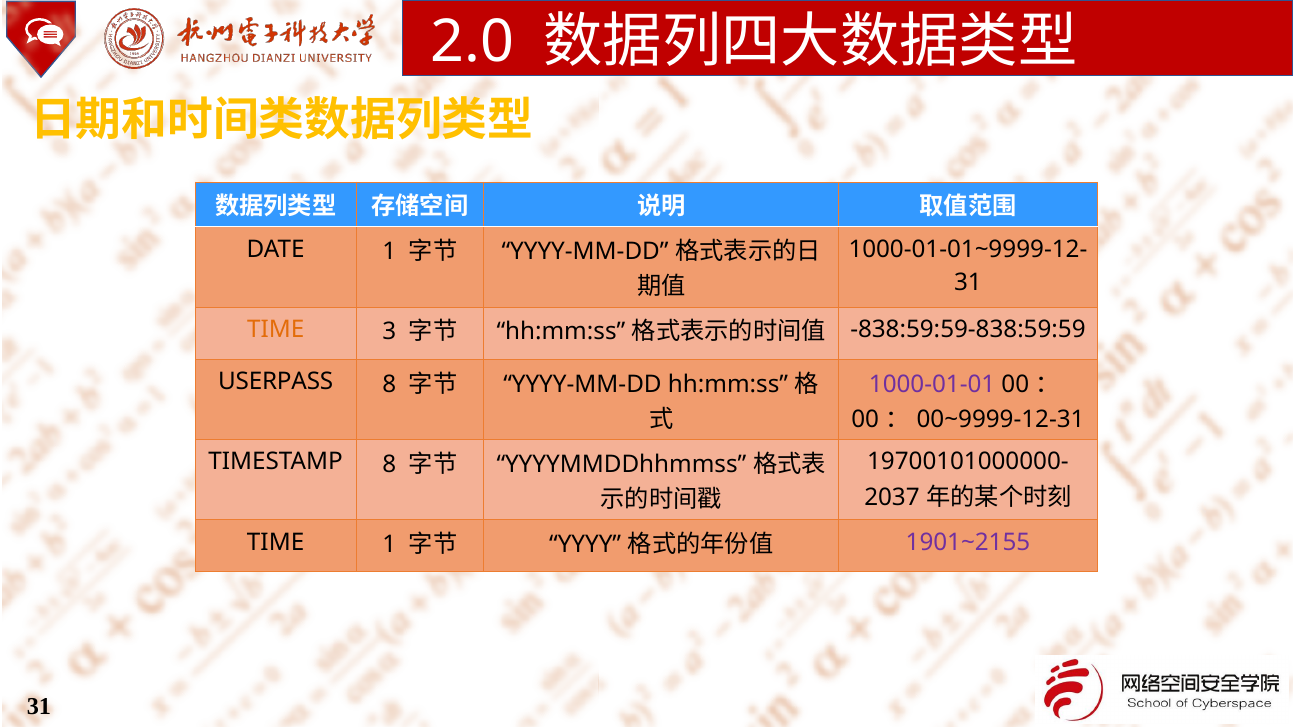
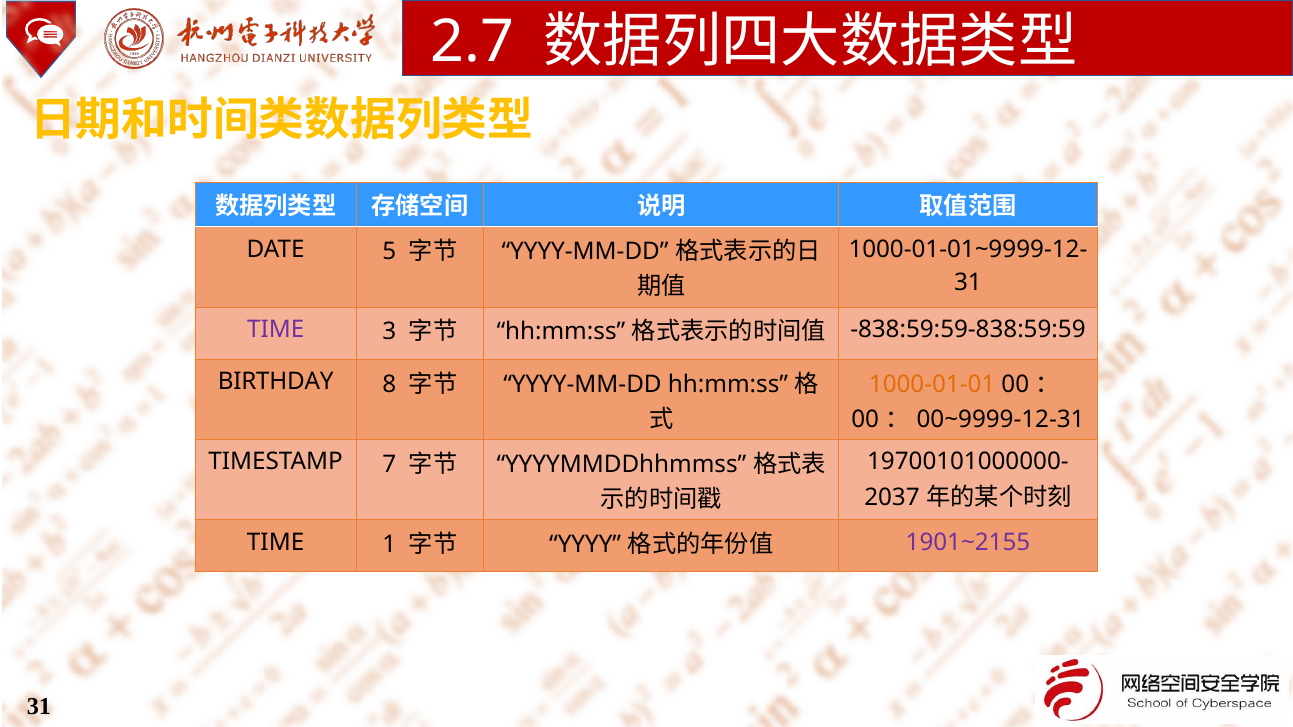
2.0: 2.0 -> 2.7 (472, 42)
DATE 1: 1 -> 5 (389, 252)
TIME colour: orange -> purple (276, 330)
USERPASS: USERPASS -> BIRTHDAY (276, 382)
1000-01-01 colour: purple -> orange (932, 384)
TIMESTAMP 8: 8 -> 7 (389, 464)
